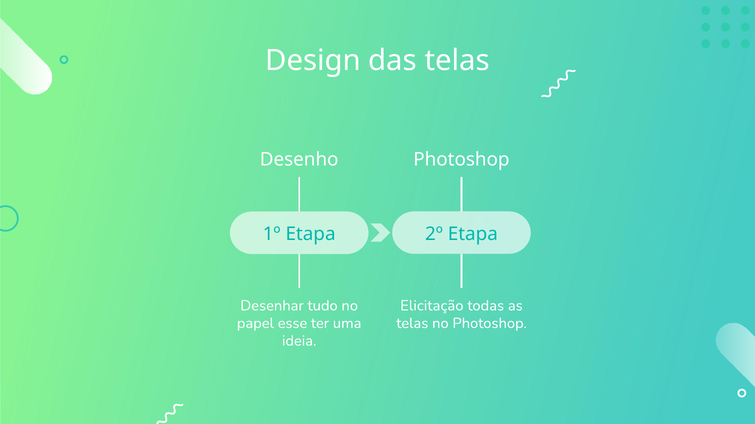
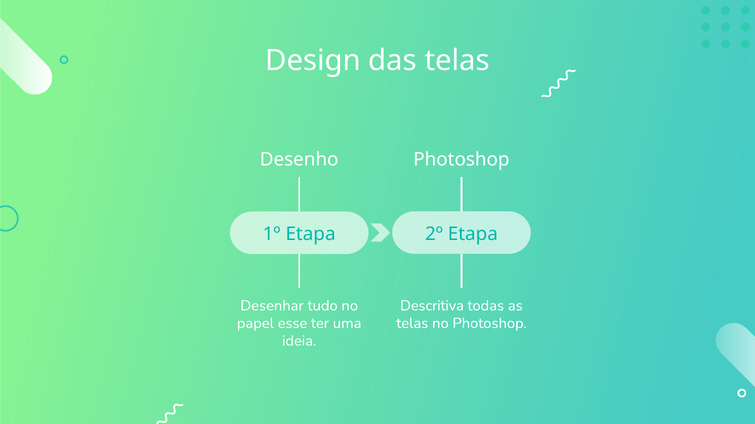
Elicitação: Elicitação -> Descritiva (432, 306)
